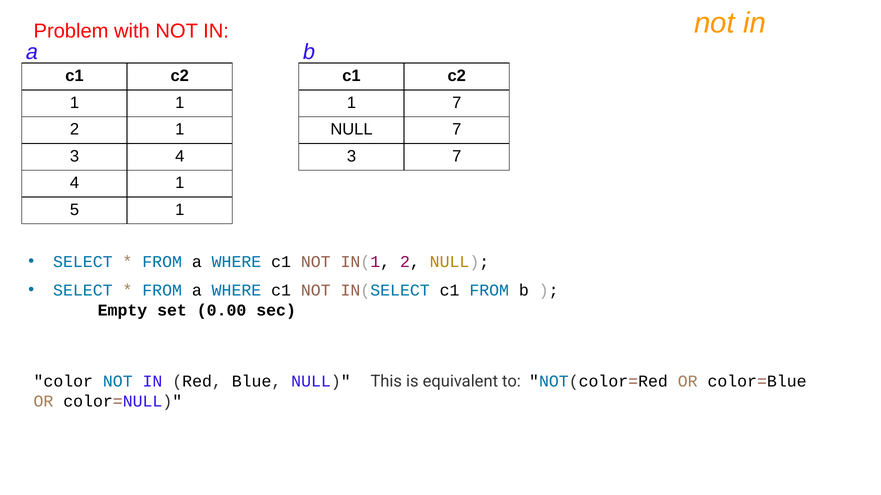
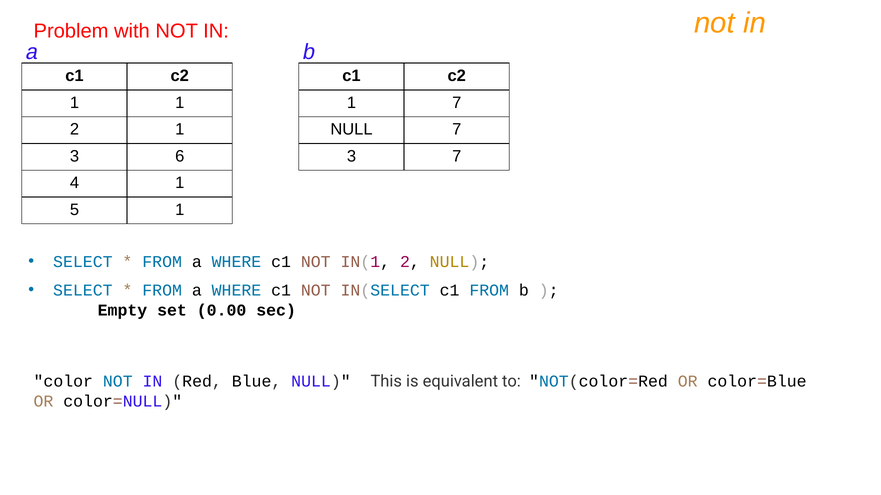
3 4: 4 -> 6 (180, 156)
